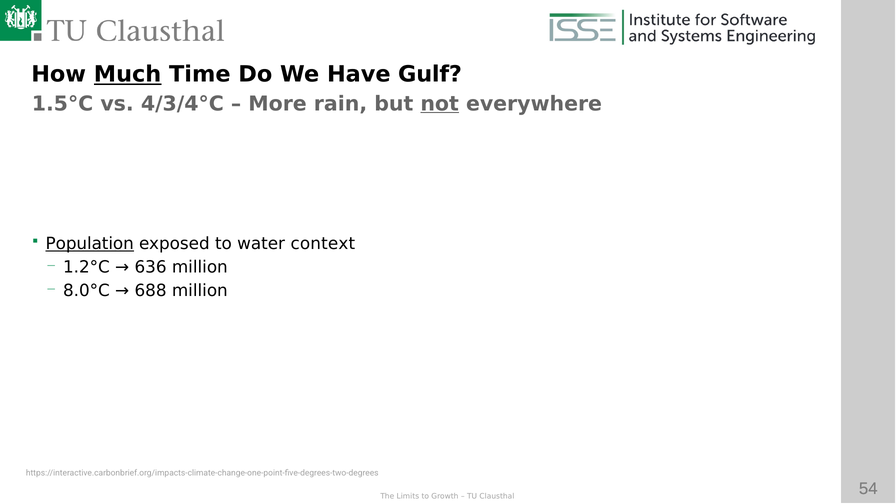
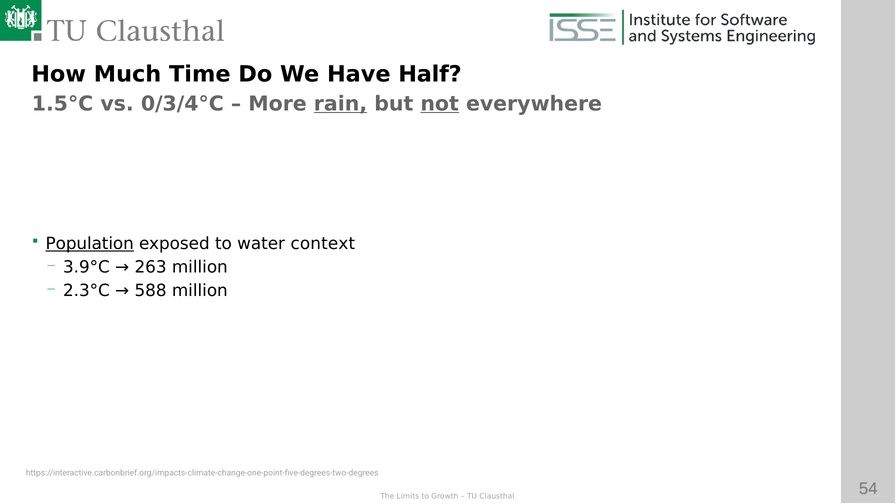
Much underline: present -> none (128, 75)
Gulf: Gulf -> Half (430, 75)
4/3/4°C: 4/3/4°C -> 0/3/4°C (182, 104)
rain underline: none -> present (341, 104)
1.2°C: 1.2°C -> 3.9°C (86, 267)
636: 636 -> 263 (151, 267)
8.0°C: 8.0°C -> 2.3°C (86, 291)
688: 688 -> 588 (151, 291)
